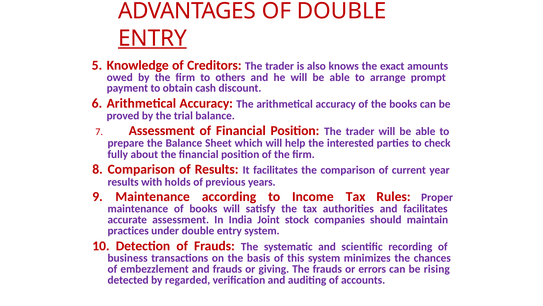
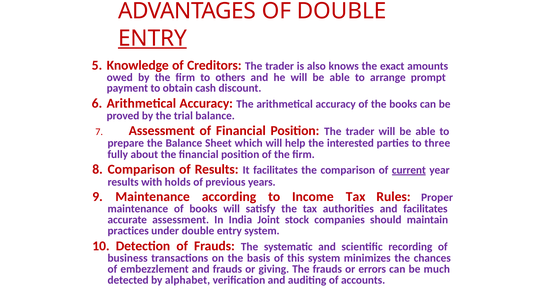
check: check -> three (437, 143)
current underline: none -> present (409, 170)
rising: rising -> much (437, 269)
regarded: regarded -> alphabet (188, 280)
